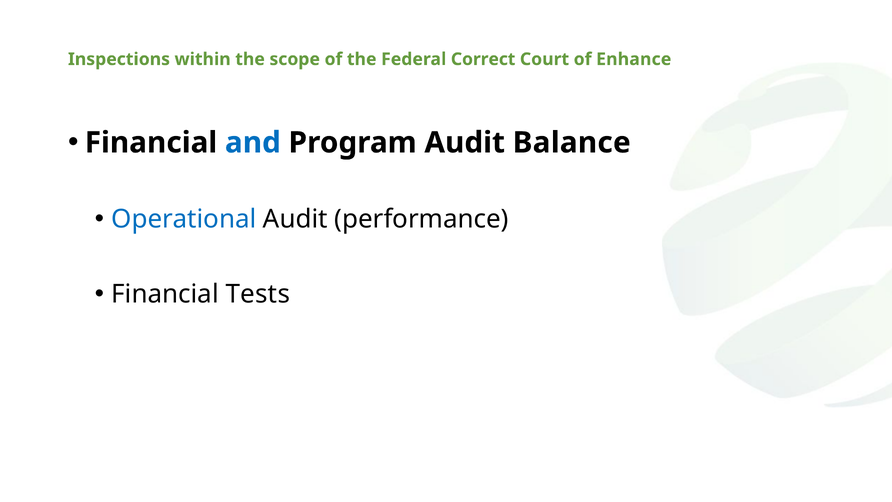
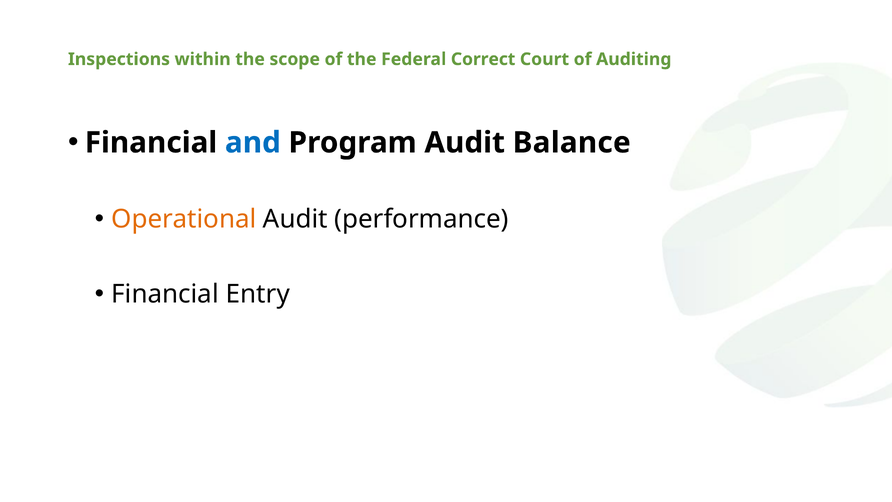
Enhance: Enhance -> Auditing (634, 59)
Operational colour: blue -> orange (184, 219)
Tests: Tests -> Entry (258, 294)
